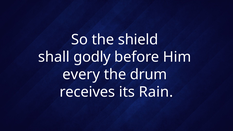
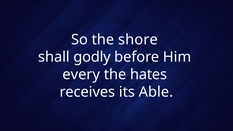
shield: shield -> shore (138, 40)
drum: drum -> hates (149, 75)
Rain: Rain -> Able (156, 92)
